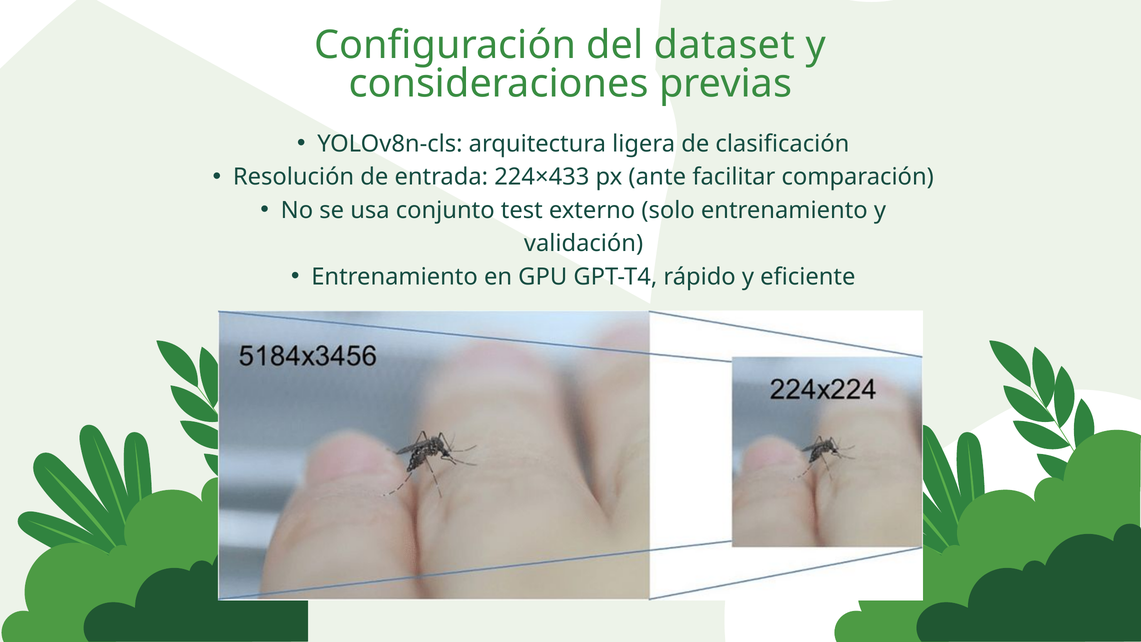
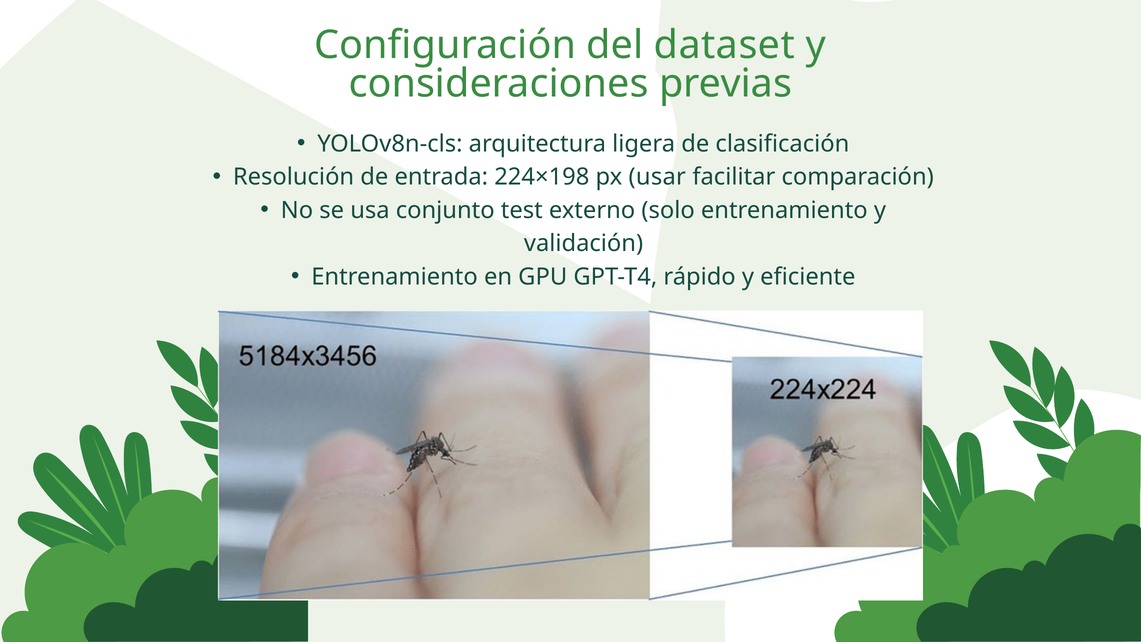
224×433: 224×433 -> 224×198 (542, 177)
ante: ante -> usar (657, 177)
